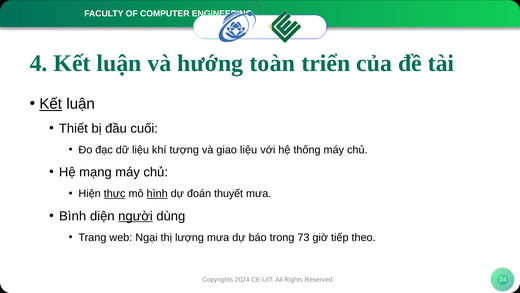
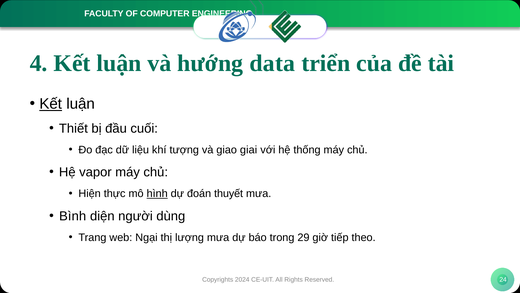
toàn: toàn -> data (272, 63)
giao liệu: liệu -> giai (249, 150)
mạng: mạng -> vapor (95, 172)
thực underline: present -> none (115, 193)
người underline: present -> none (135, 216)
73: 73 -> 29 (303, 237)
